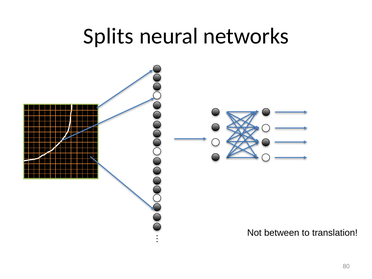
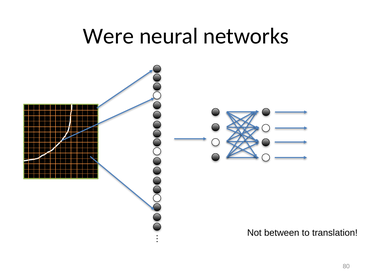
Splits: Splits -> Were (108, 36)
